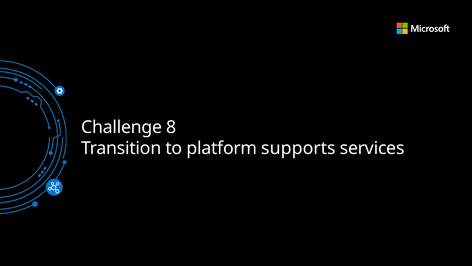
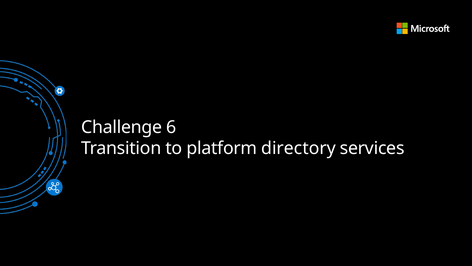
8: 8 -> 6 (171, 127)
supports: supports -> directory (299, 148)
